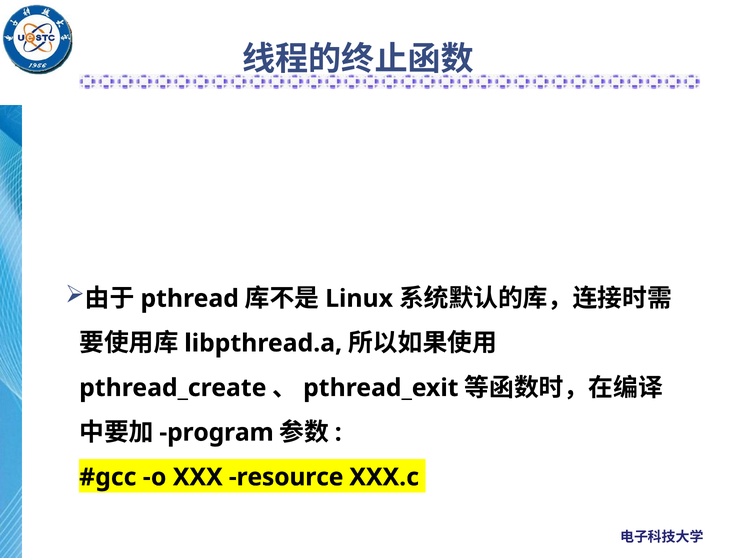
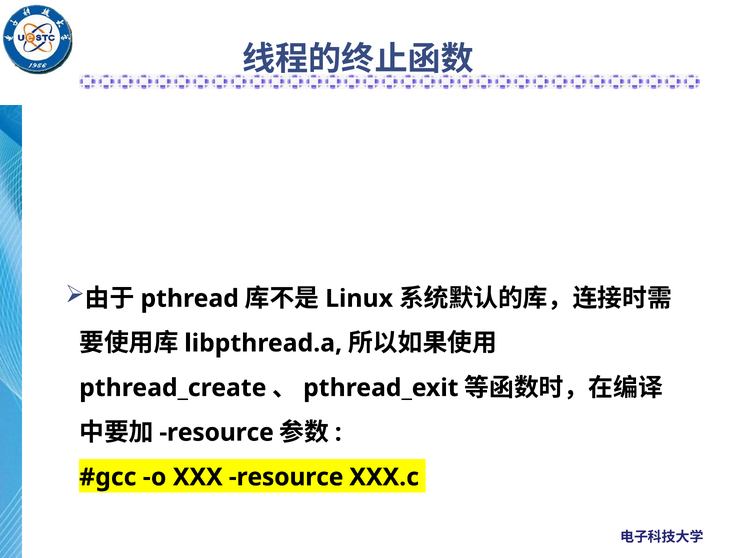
program: program -> resource (217, 433)
